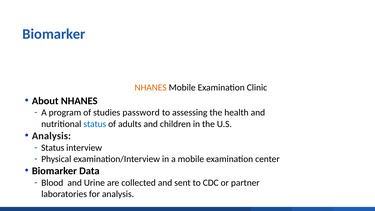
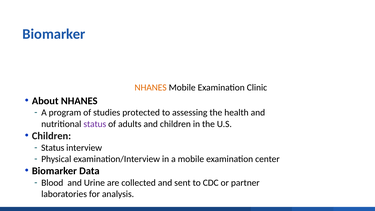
password: password -> protected (141, 113)
status colour: blue -> purple (95, 124)
Analysis: Analysis -> Children (51, 136)
